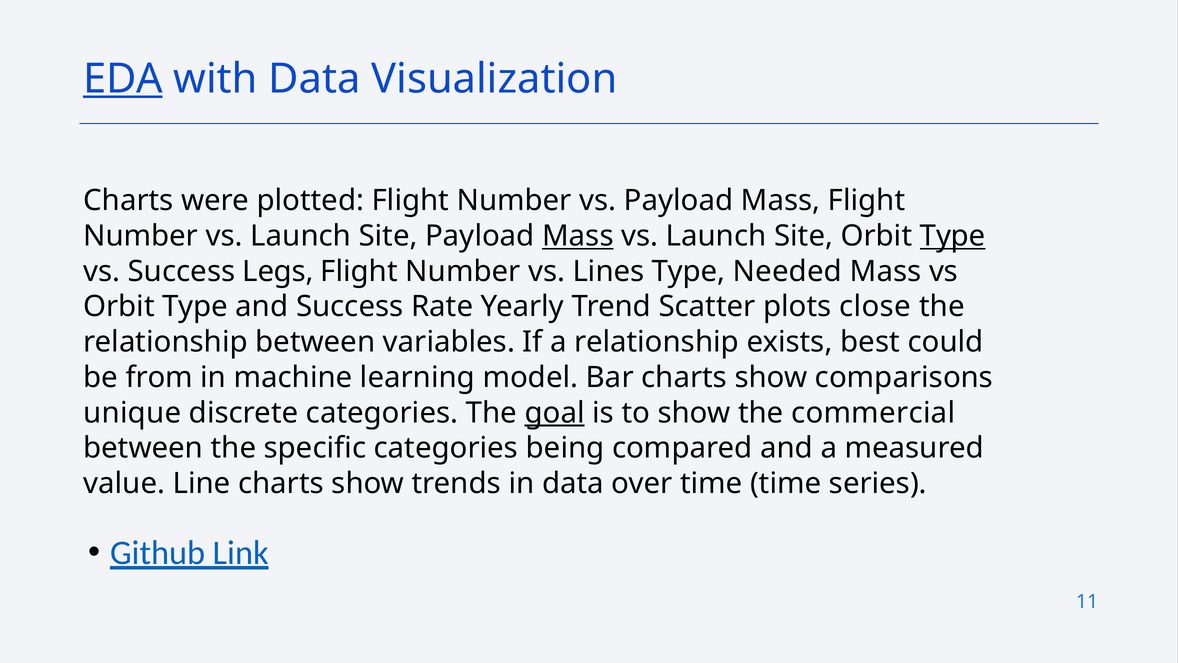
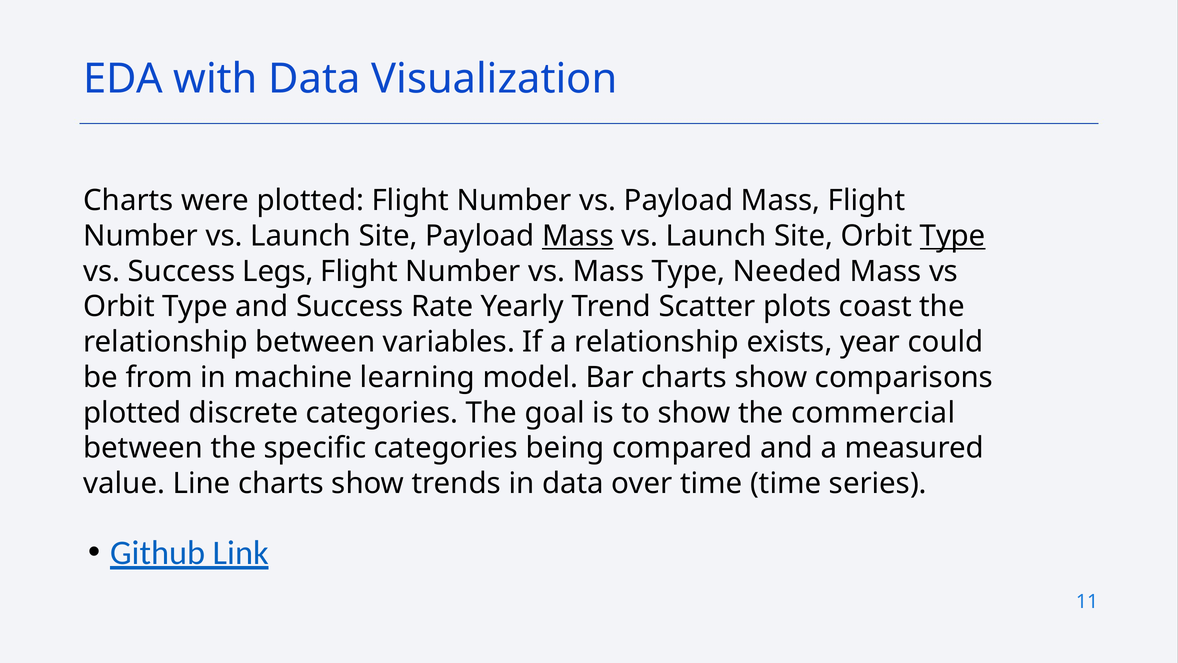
EDA underline: present -> none (123, 79)
vs Lines: Lines -> Mass (608, 271)
close: close -> coast (875, 307)
best: best -> year (870, 342)
unique: unique -> plotted (132, 413)
goal underline: present -> none (555, 413)
